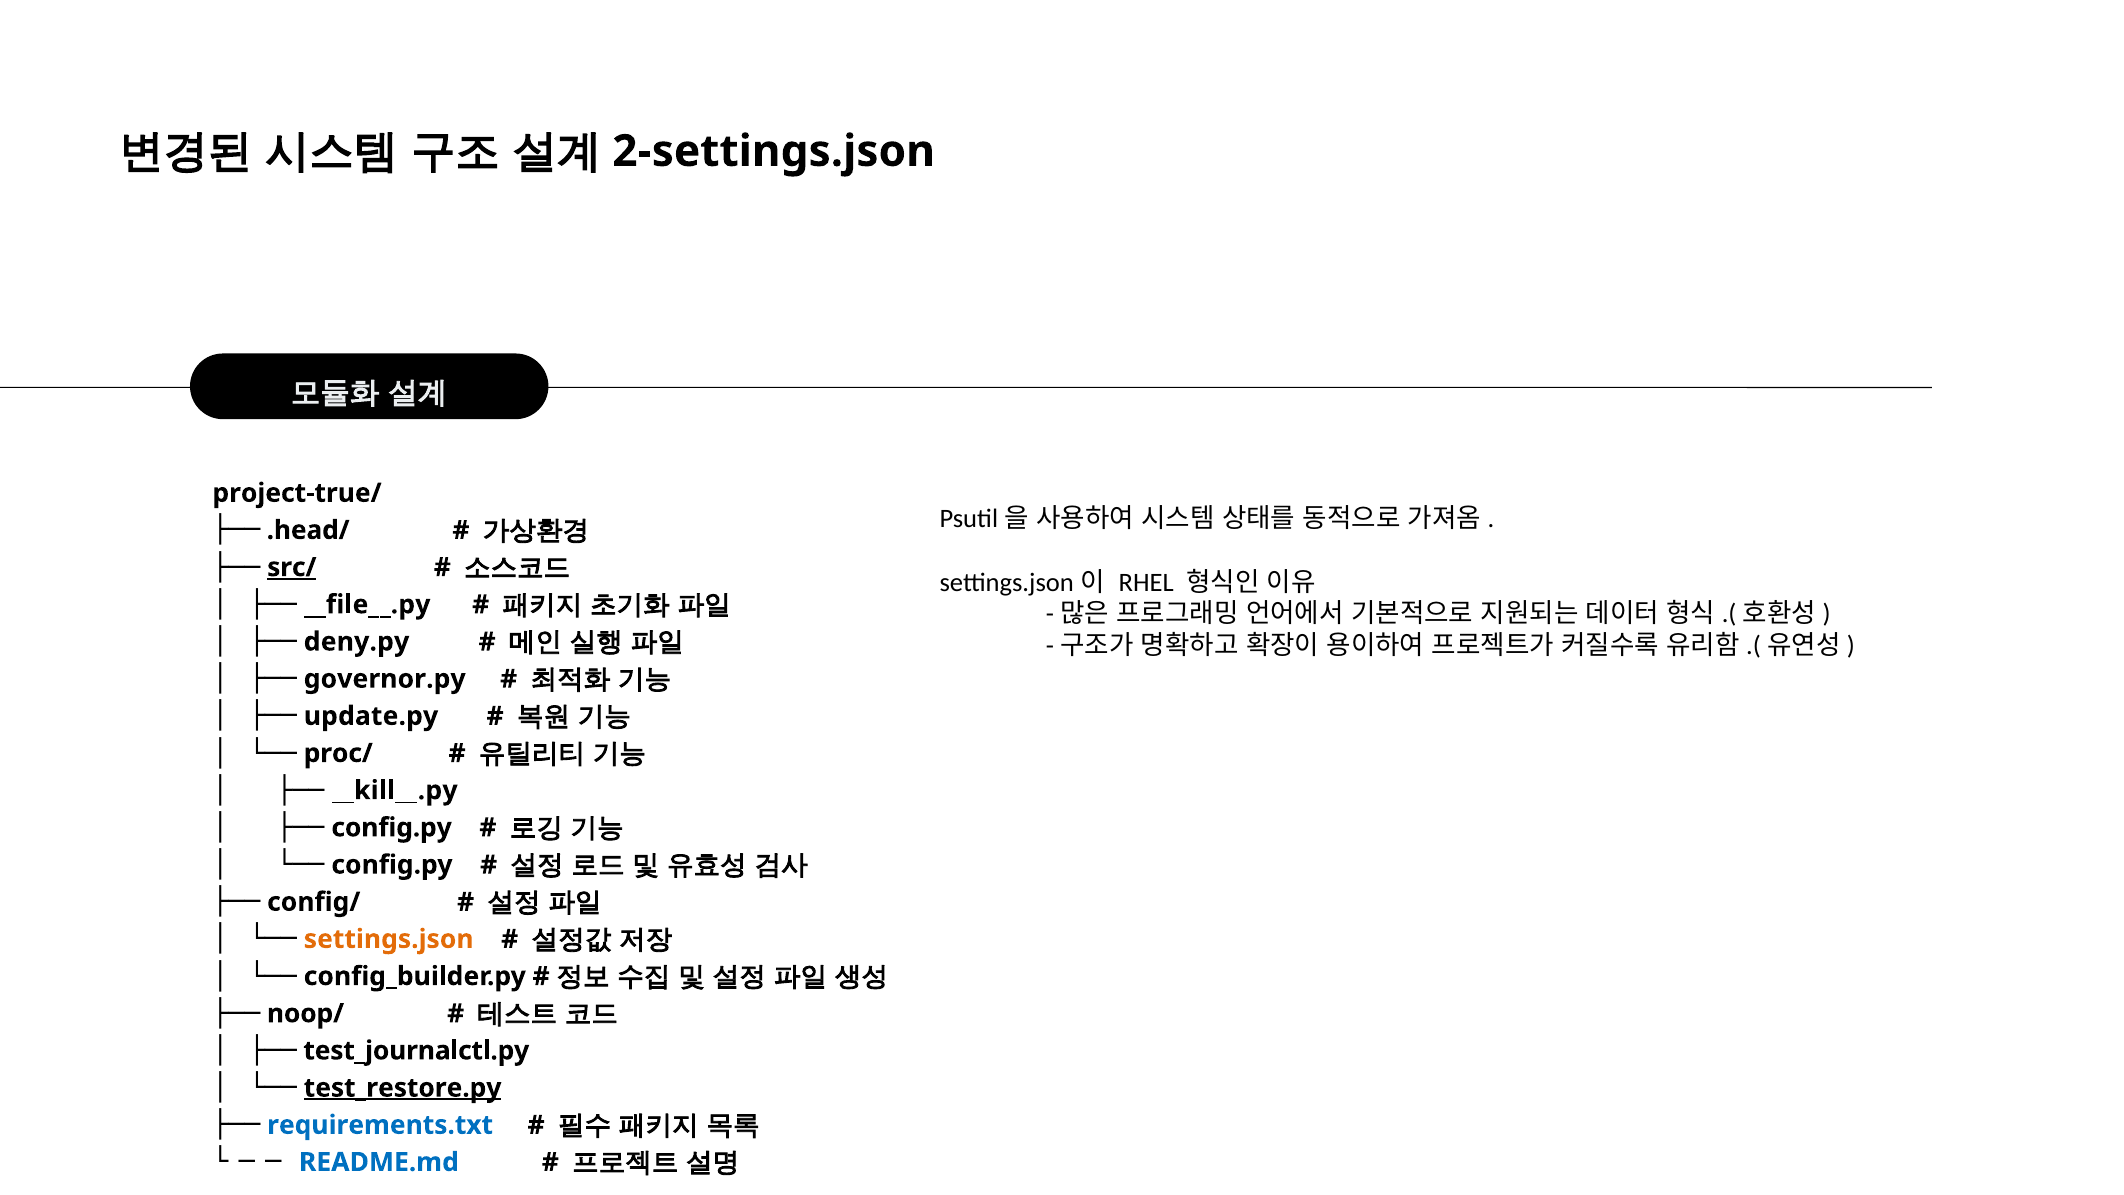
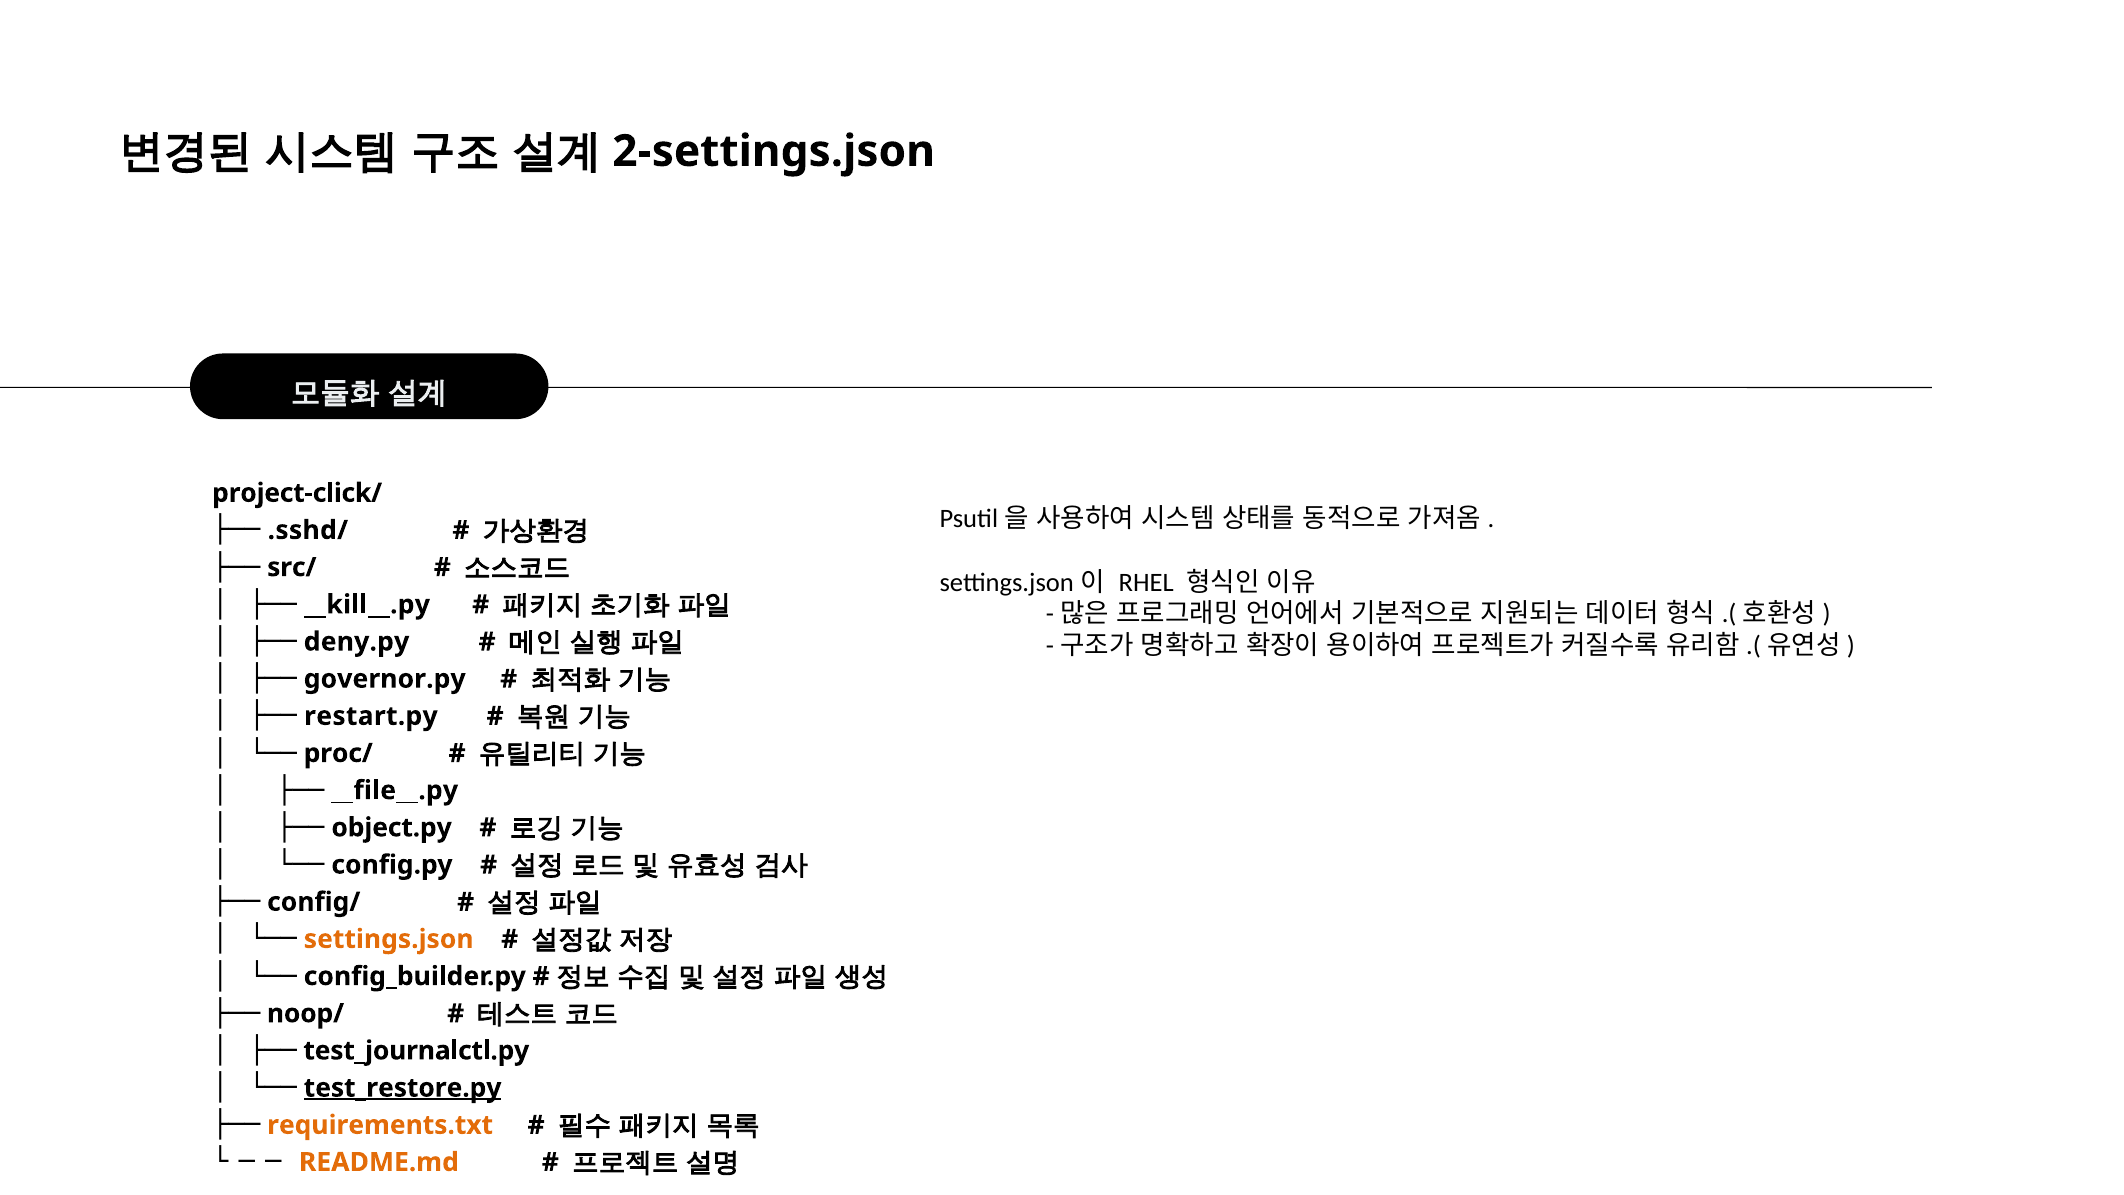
project-true/: project-true/ -> project-click/ (297, 493)
.head/: .head/ -> .sshd/ (308, 530)
src/ underline: present -> none (292, 567)
__file__.py: __file__.py -> __kill__.py (367, 604)
update.py: update.py -> restart.py (371, 716)
__kill__.py: __kill__.py -> __file__.py (395, 790)
config.py: config.py -> object.py (392, 827)
requirements.txt colour: blue -> orange (380, 1125)
README.md colour: blue -> orange (379, 1162)
